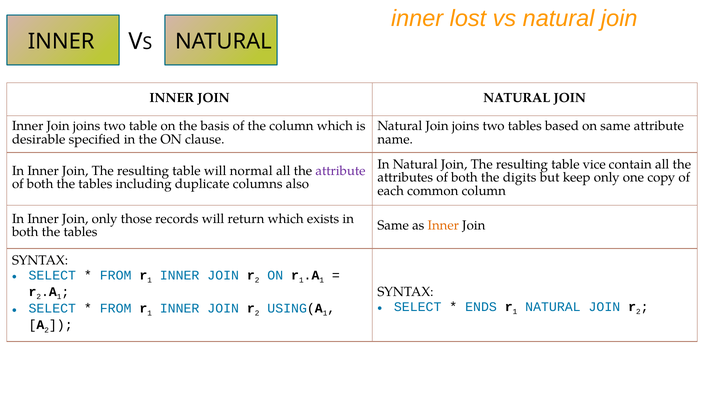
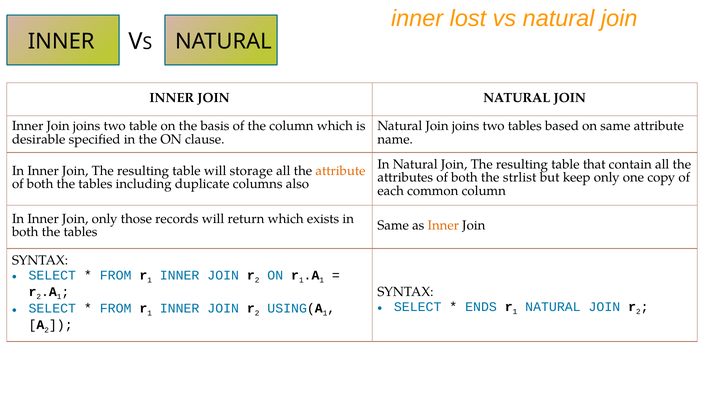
vice: vice -> that (594, 164)
normal: normal -> storage (251, 171)
attribute colour: purple -> orange (340, 171)
digits: digits -> strlist (520, 177)
